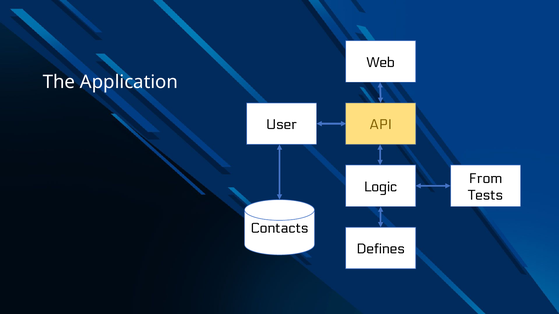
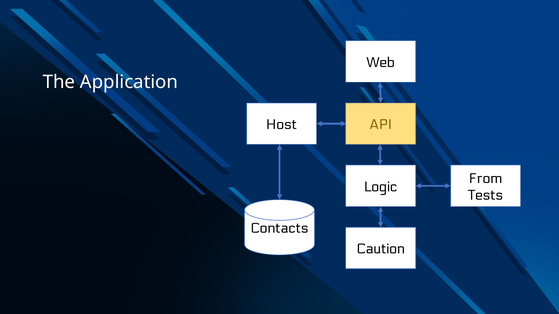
User: User -> Host (282, 125)
Defines: Defines -> Caution (381, 249)
